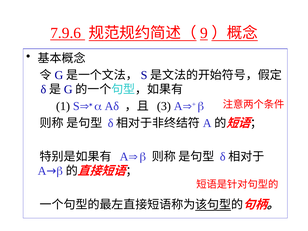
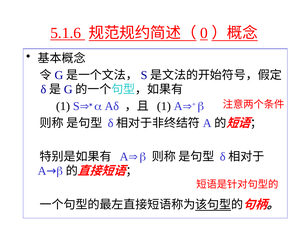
7.9.6: 7.9.6 -> 5.1.6 (66, 33)
9: 9 -> 0 (204, 33)
3: 3 -> 1 (164, 106)
